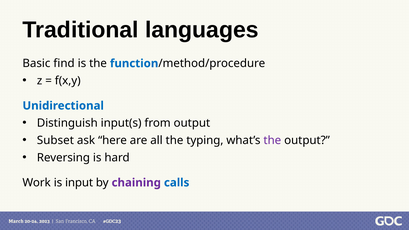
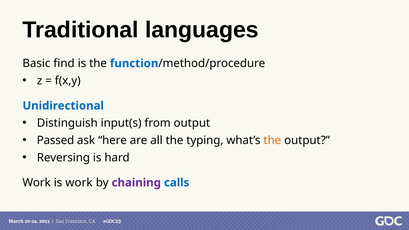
Subset: Subset -> Passed (56, 140)
the colour: purple -> orange (272, 140)
is input: input -> work (79, 183)
